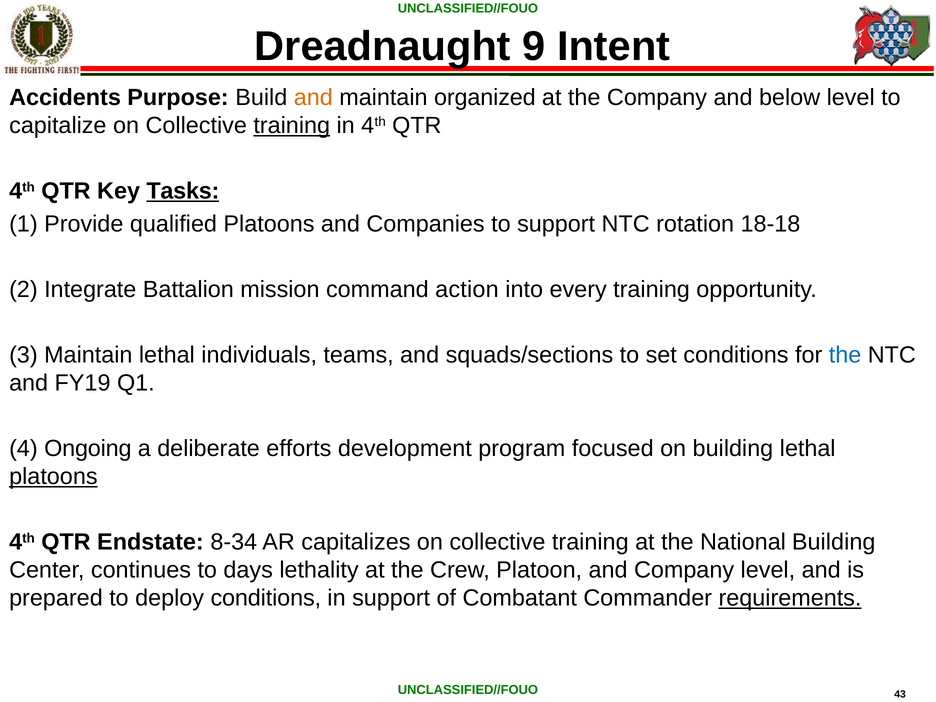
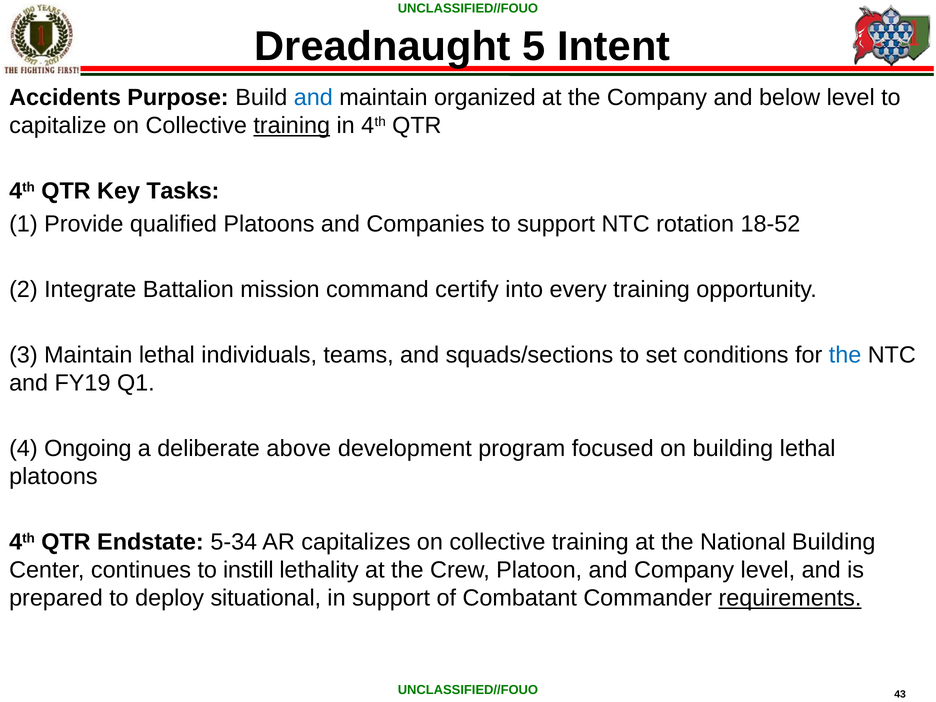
9: 9 -> 5 (534, 46)
and colour: orange -> blue (313, 97)
Tasks underline: present -> none (183, 191)
18-18: 18-18 -> 18-52 (770, 224)
action: action -> certify (467, 289)
efforts: efforts -> above (299, 448)
platoons underline: present -> none (53, 477)
8-34: 8-34 -> 5-34 (234, 542)
days: days -> instill (248, 570)
deploy conditions: conditions -> situational (266, 598)
